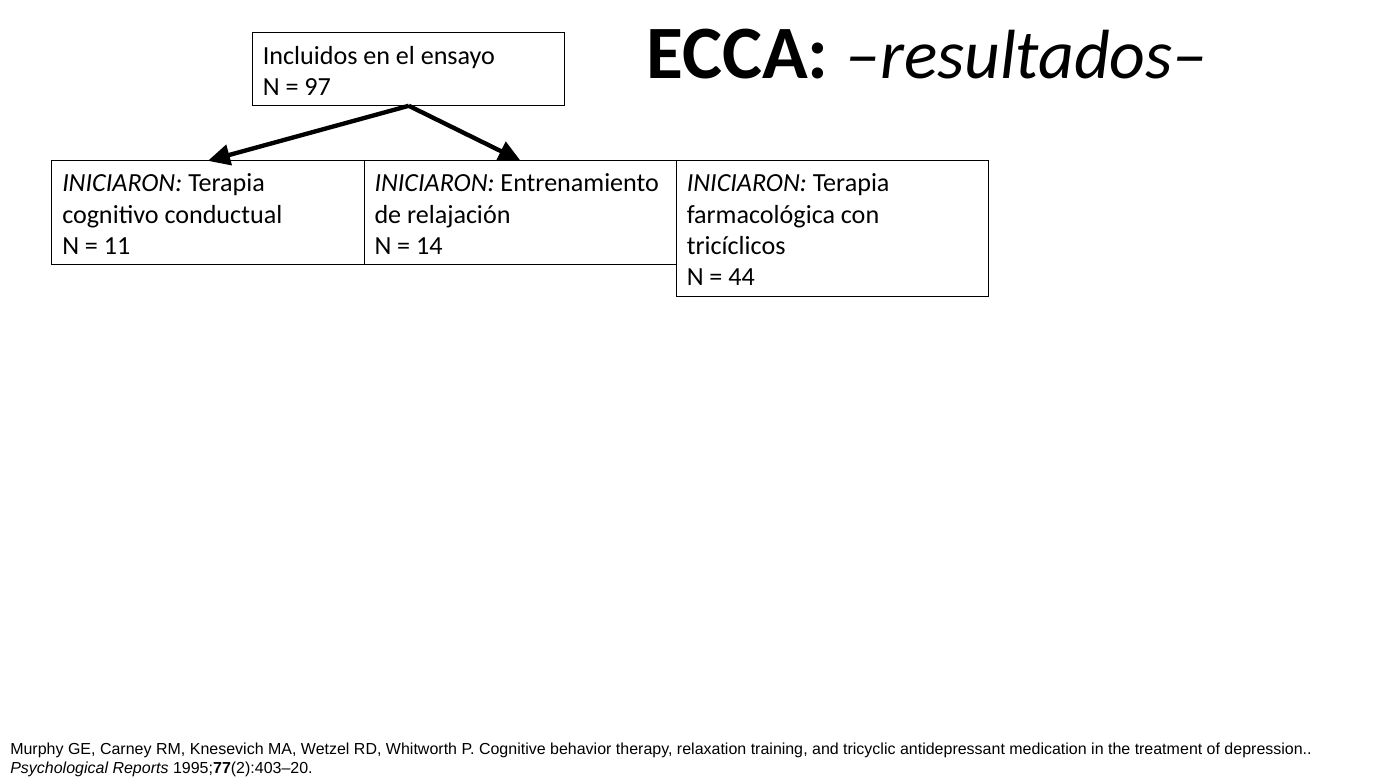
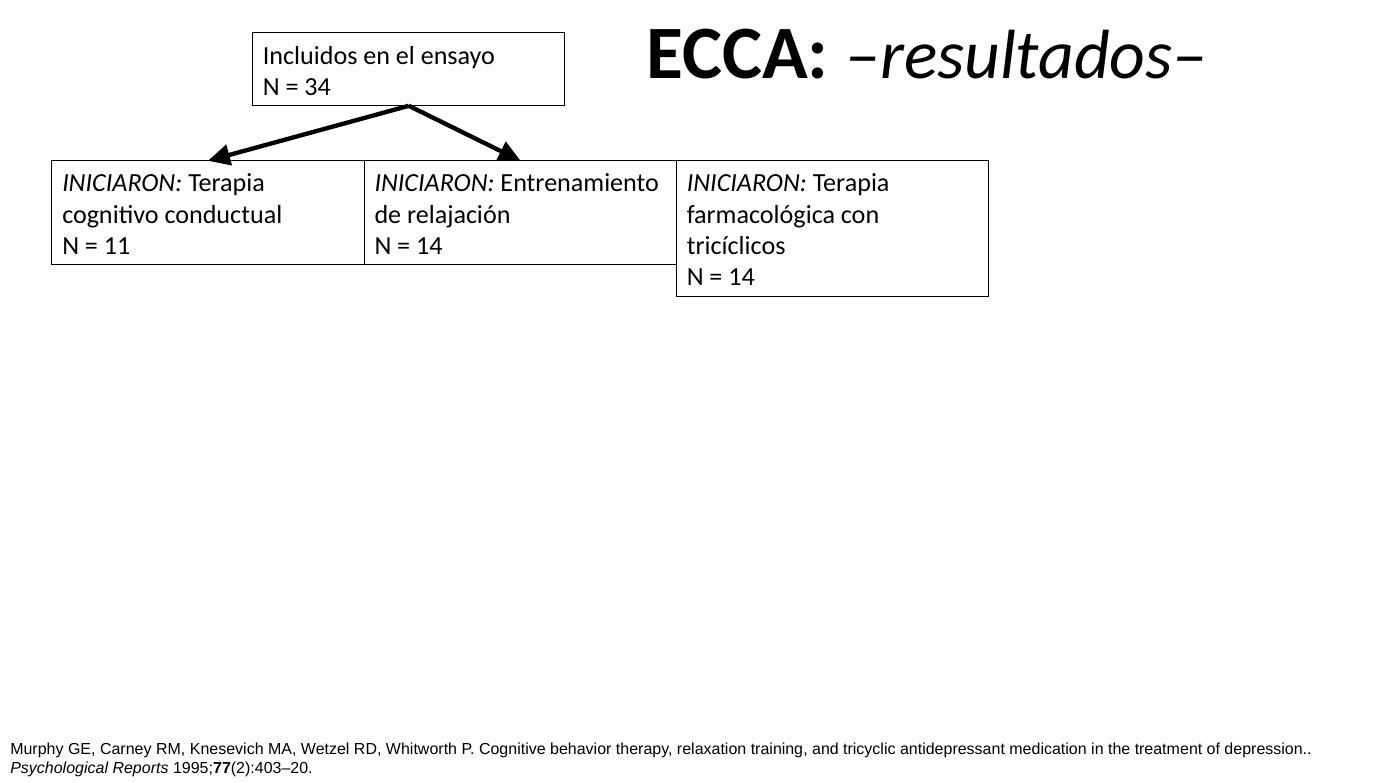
97: 97 -> 34 (318, 87)
44: 44 -> 14 (742, 277)
